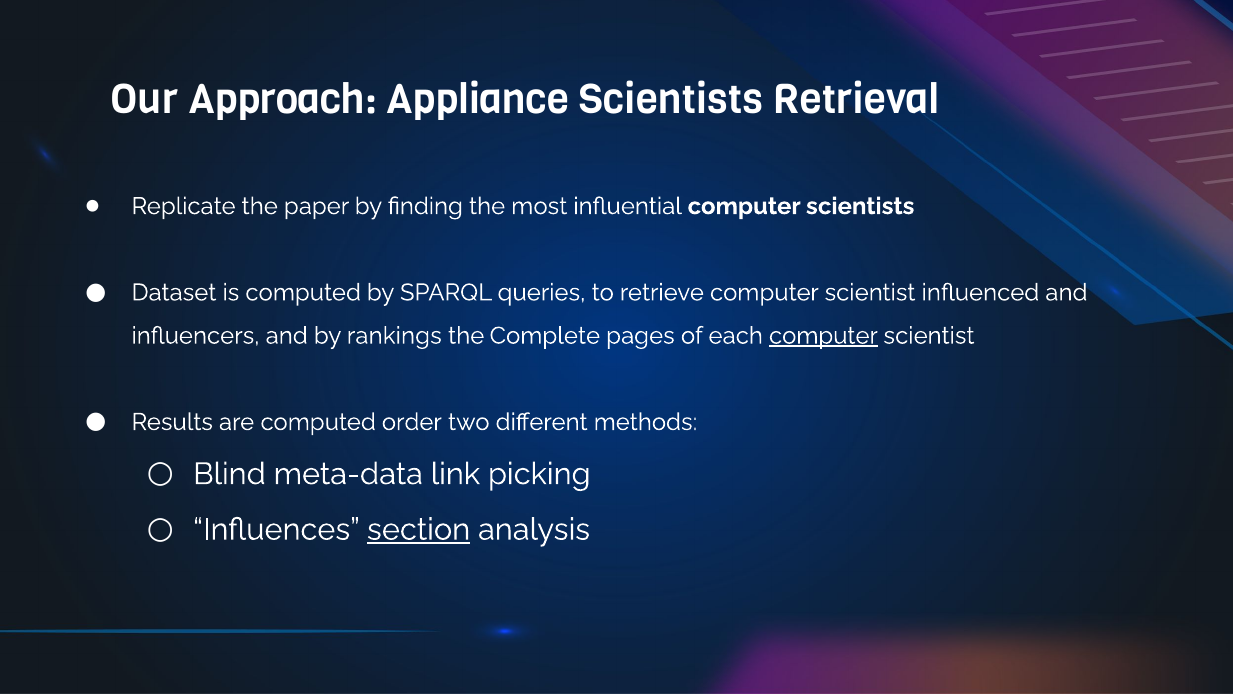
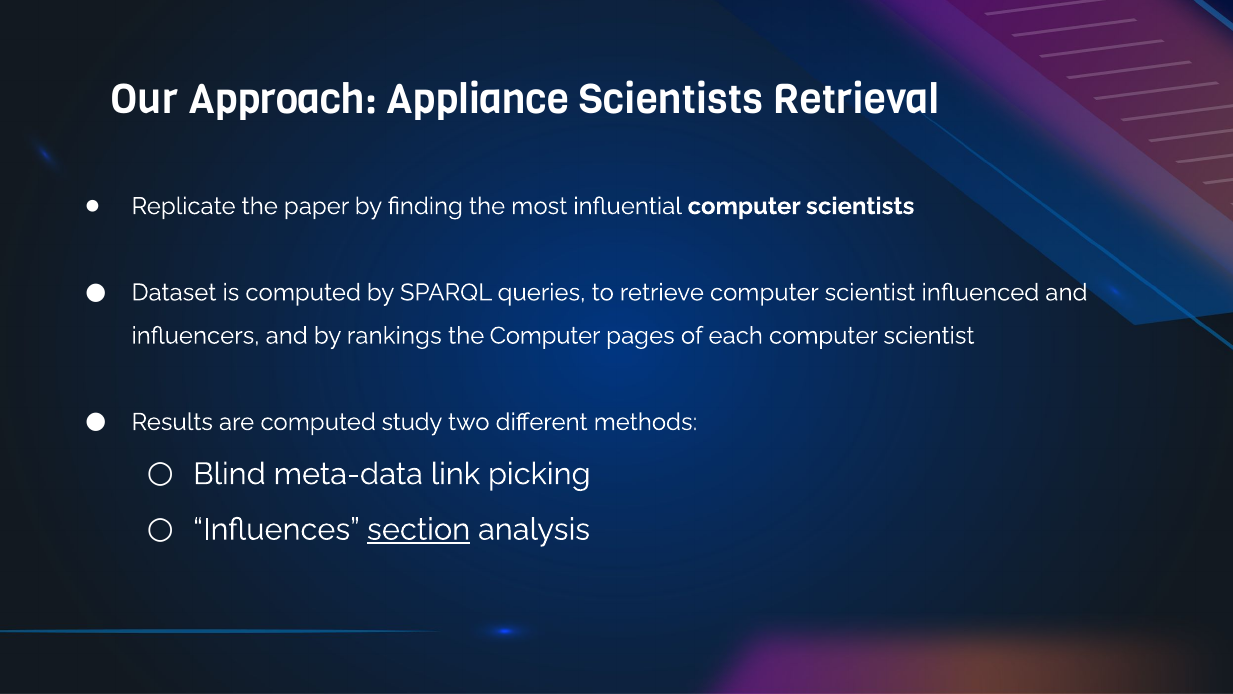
the Complete: Complete -> Computer (545, 336)
computer underline: present -> none (823, 336)
order: order -> study (412, 422)
